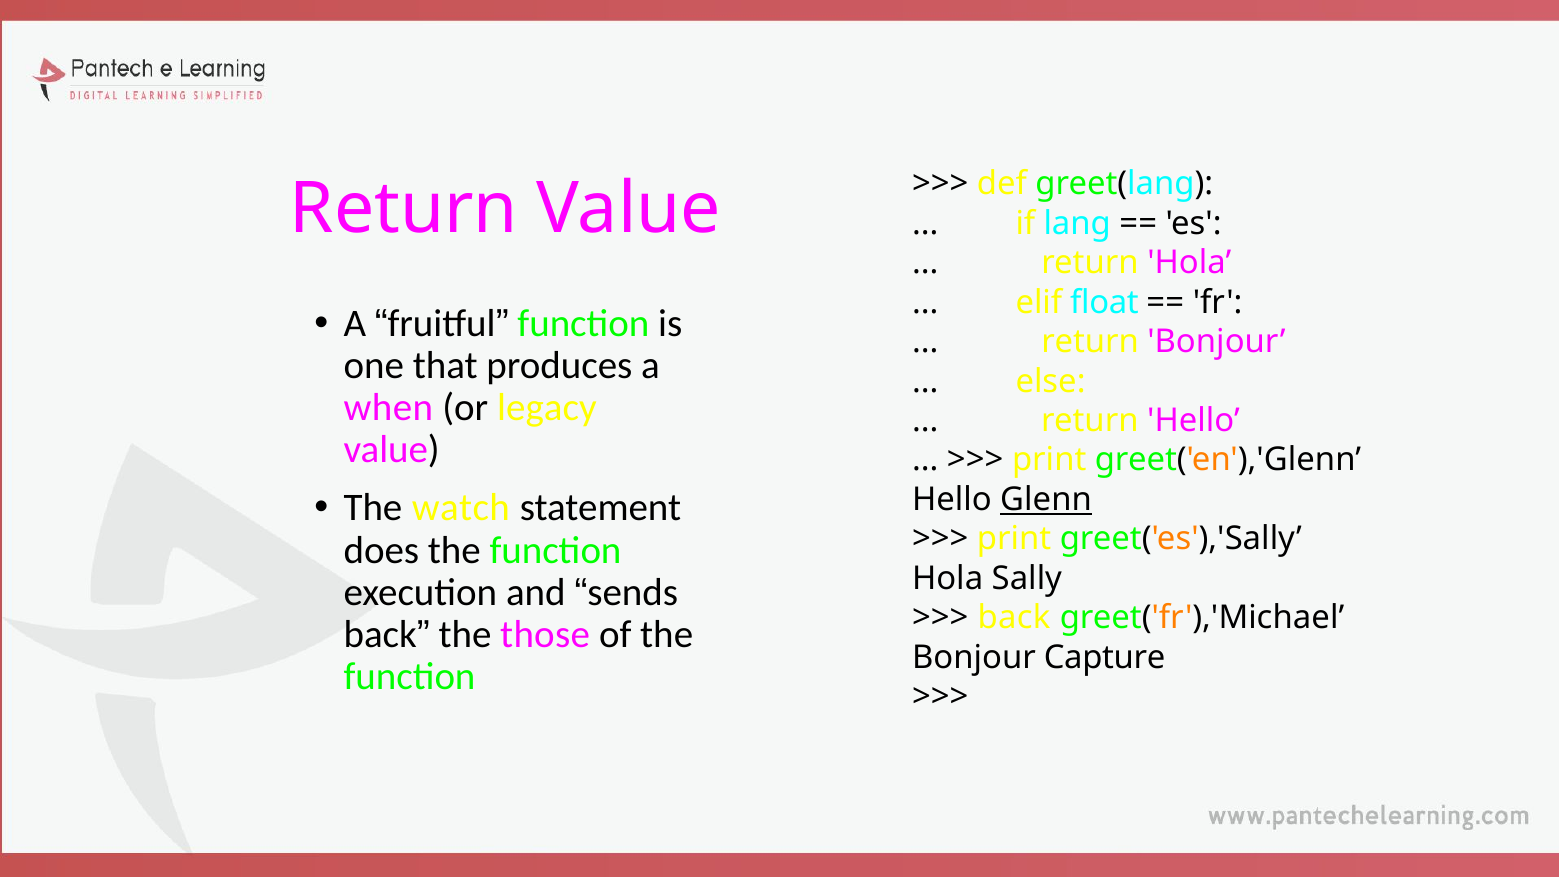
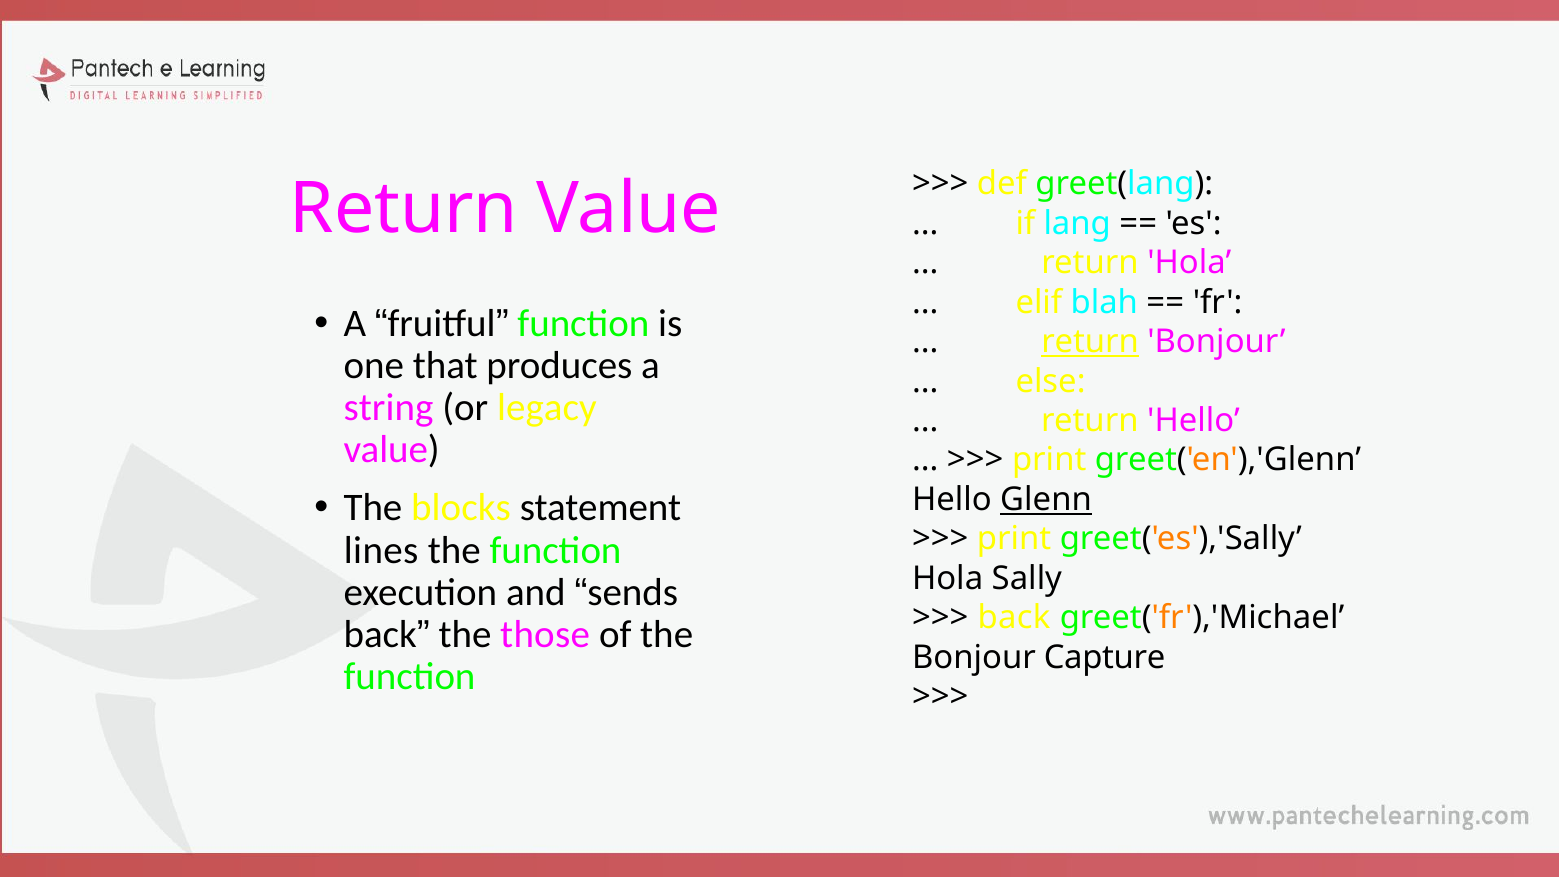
float: float -> blah (1104, 302)
return underline: none -> present (1090, 342)
when: when -> string (389, 408)
watch: watch -> blocks (461, 508)
does: does -> lines (381, 550)
